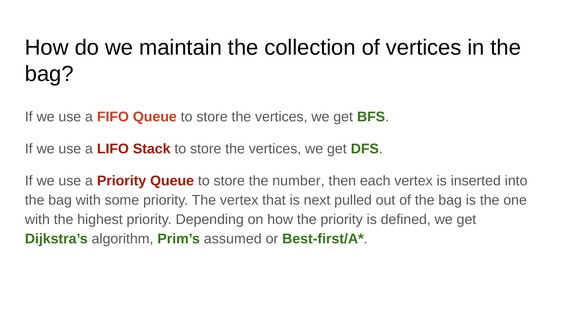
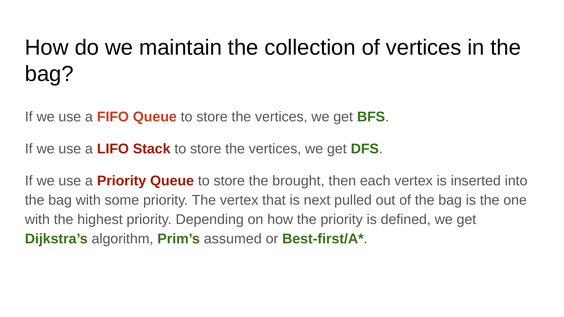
number: number -> brought (298, 181)
